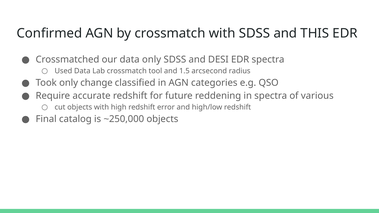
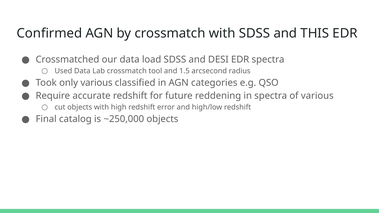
data only: only -> load (152, 60)
only change: change -> various (96, 83)
